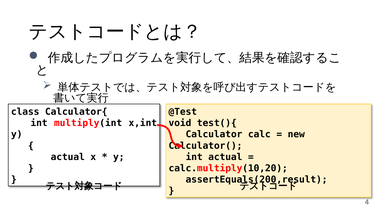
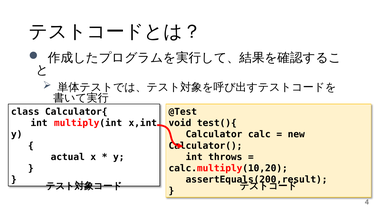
int actual: actual -> throws (225, 157)
